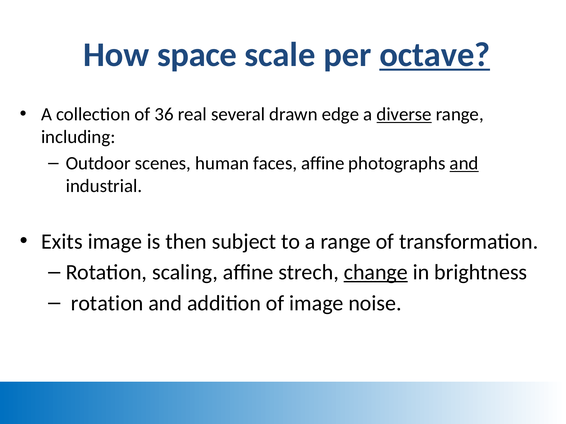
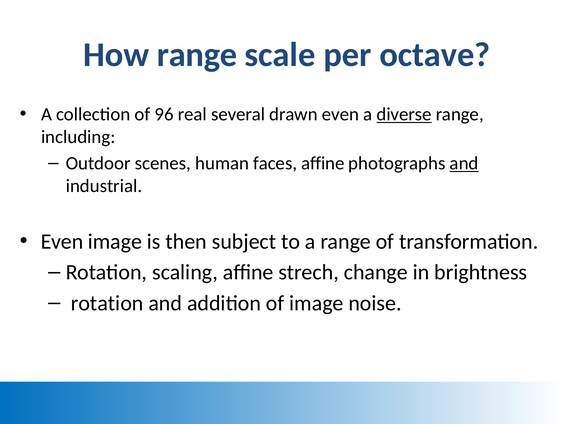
How space: space -> range (197, 55)
octave underline: present -> none (435, 55)
36: 36 -> 96 (164, 115)
drawn edge: edge -> even (340, 115)
Exits: Exits -> Even (62, 242)
change underline: present -> none (376, 273)
